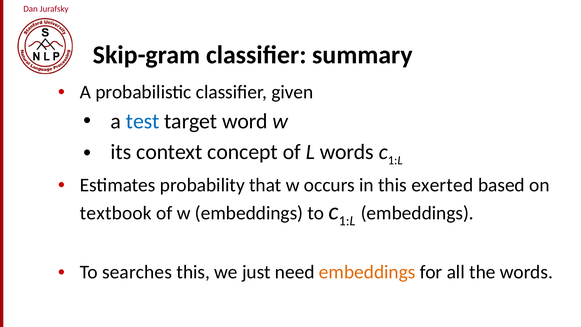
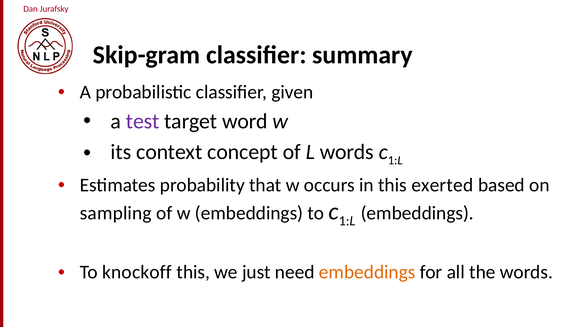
test colour: blue -> purple (143, 121)
textbook: textbook -> sampling (116, 213)
searches: searches -> knockoff (137, 272)
